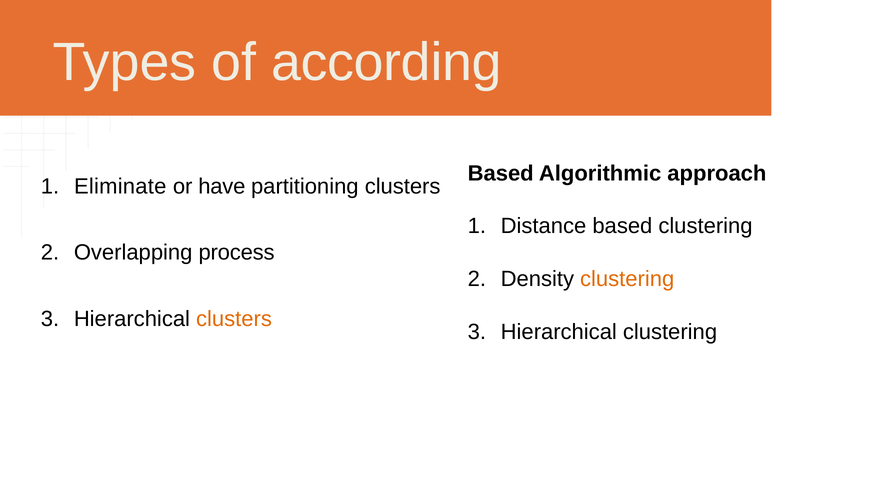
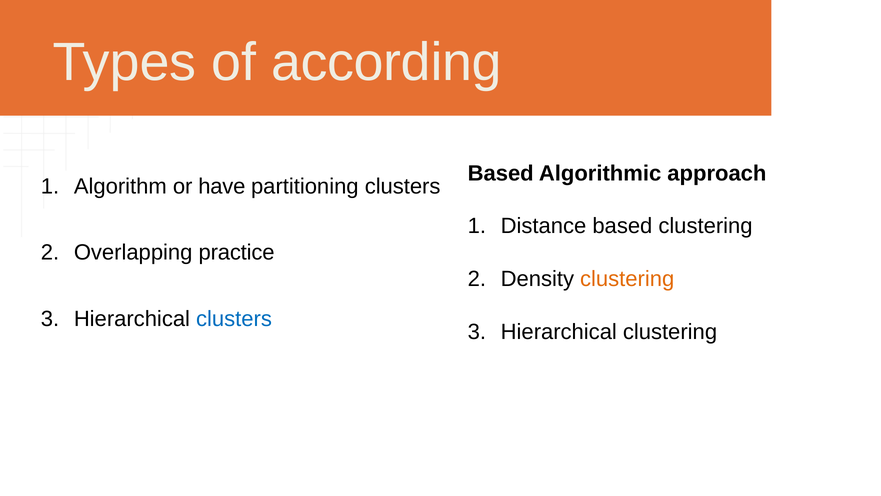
Eliminate: Eliminate -> Algorithm (120, 186)
process: process -> practice (237, 252)
clusters colour: orange -> blue (234, 319)
